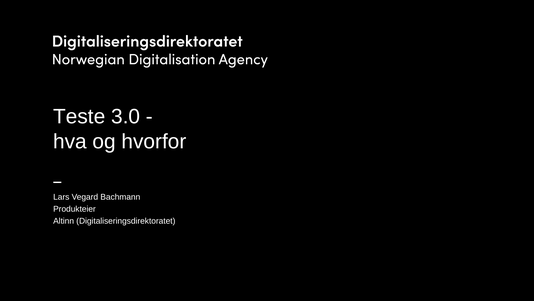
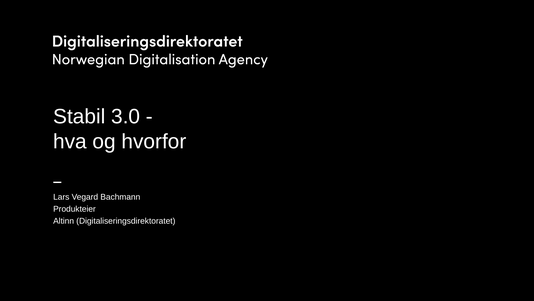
Teste: Teste -> Stabil (79, 116)
